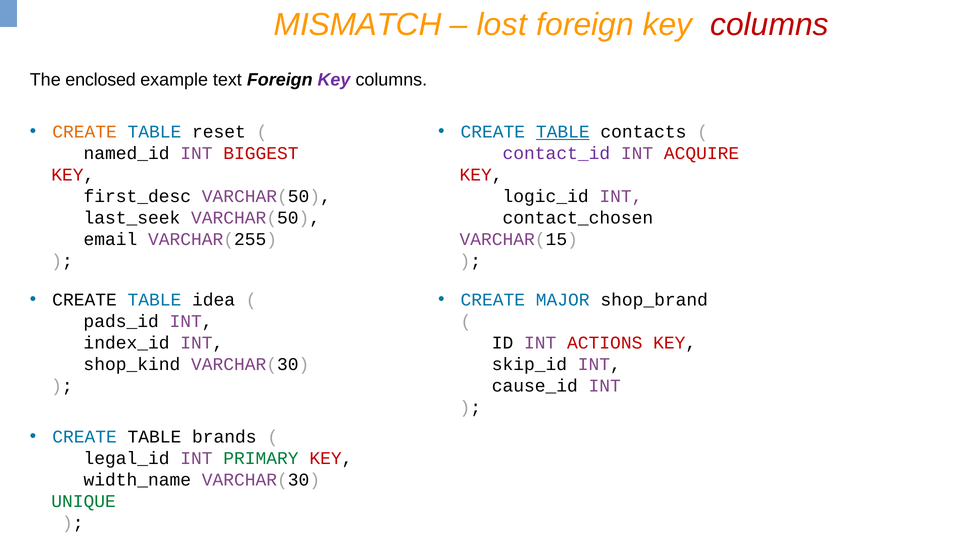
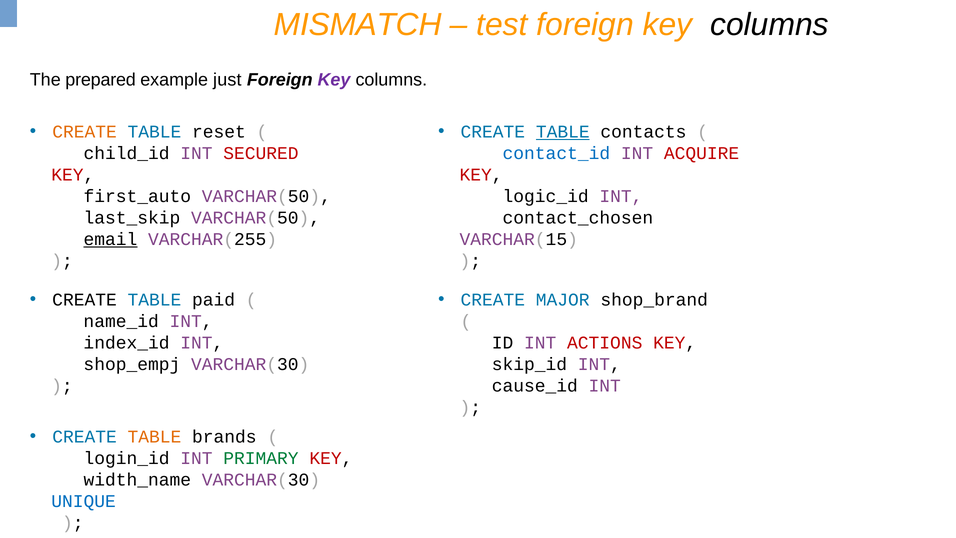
lost: lost -> test (502, 25)
columns colour: red -> black (769, 25)
enclosed: enclosed -> prepared (101, 80)
text: text -> just (227, 80)
named_id: named_id -> child_id (127, 153)
BIGGEST: BIGGEST -> SECURED (261, 153)
contact_id colour: purple -> blue (556, 153)
first_desc: first_desc -> first_auto (137, 196)
last_seek: last_seek -> last_skip (132, 218)
email underline: none -> present (110, 239)
idea: idea -> paid (214, 300)
pads_id: pads_id -> name_id (121, 321)
shop_kind: shop_kind -> shop_empj (132, 364)
TABLE colour: black -> orange (154, 437)
legal_id: legal_id -> login_id (127, 458)
UNIQUE colour: green -> blue (84, 501)
